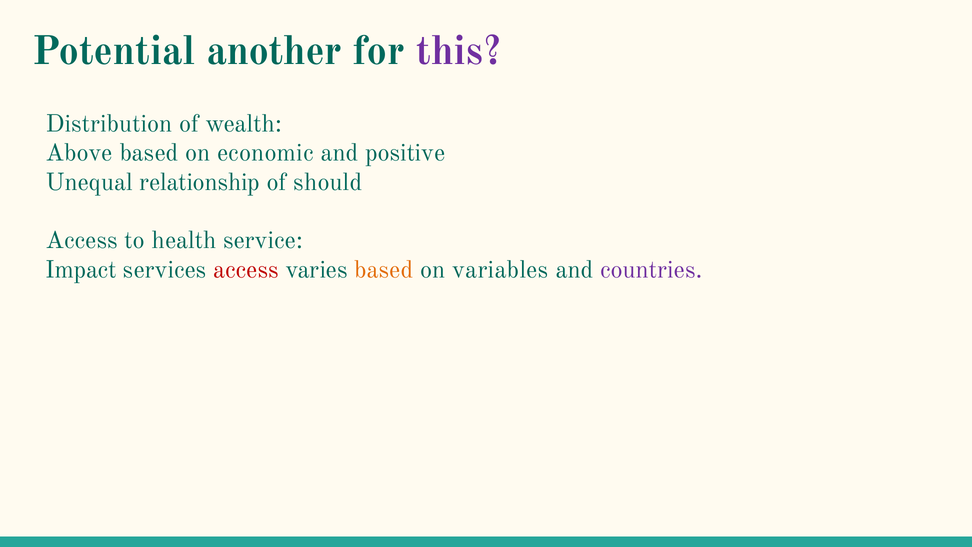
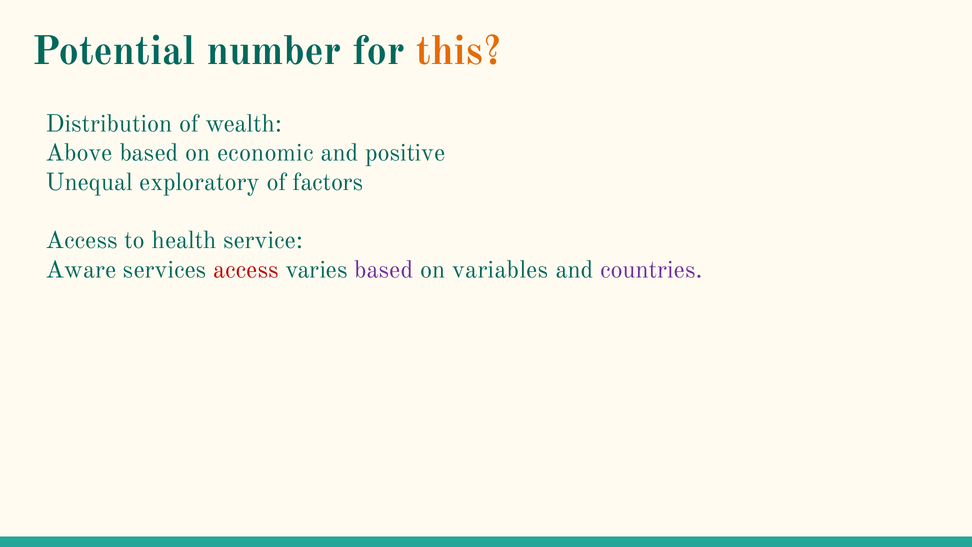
another: another -> number (274, 51)
this colour: purple -> orange (459, 51)
relationship: relationship -> exploratory (200, 182)
should: should -> factors (328, 182)
Impact: Impact -> Aware (81, 269)
based colour: orange -> purple (384, 269)
